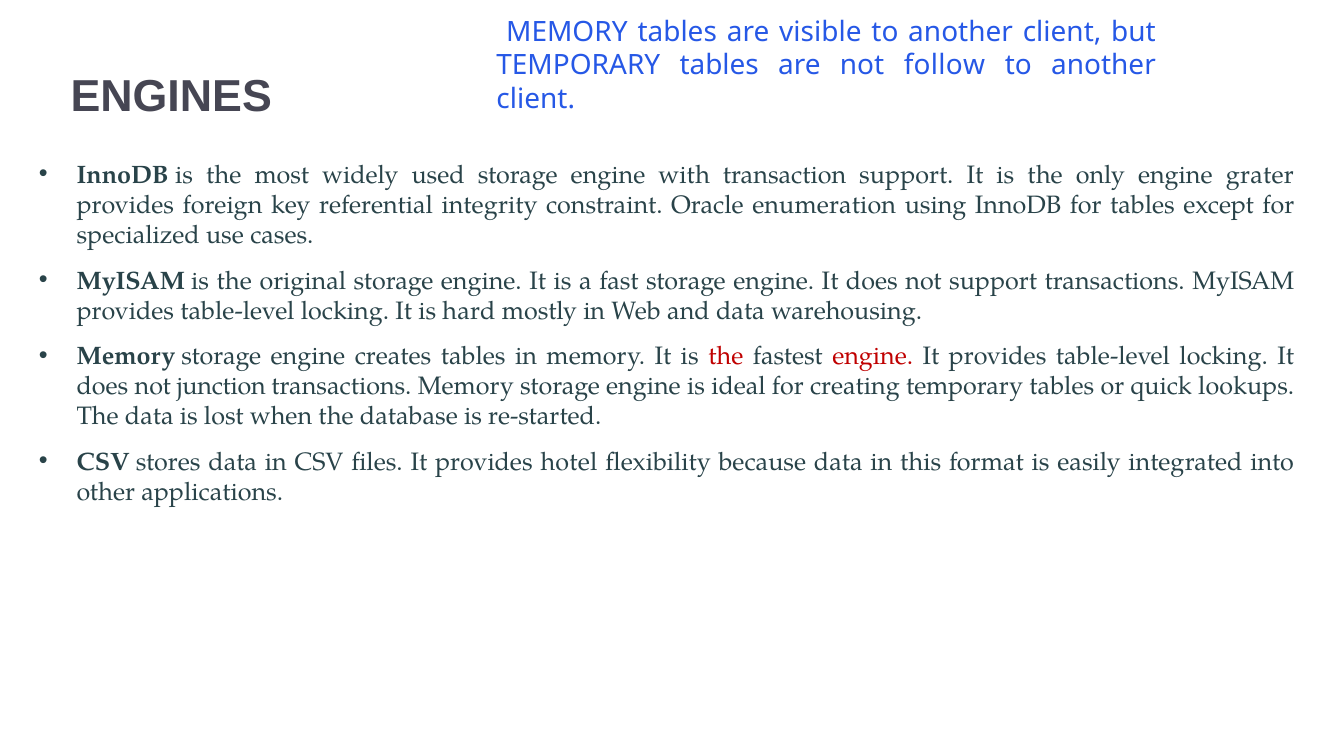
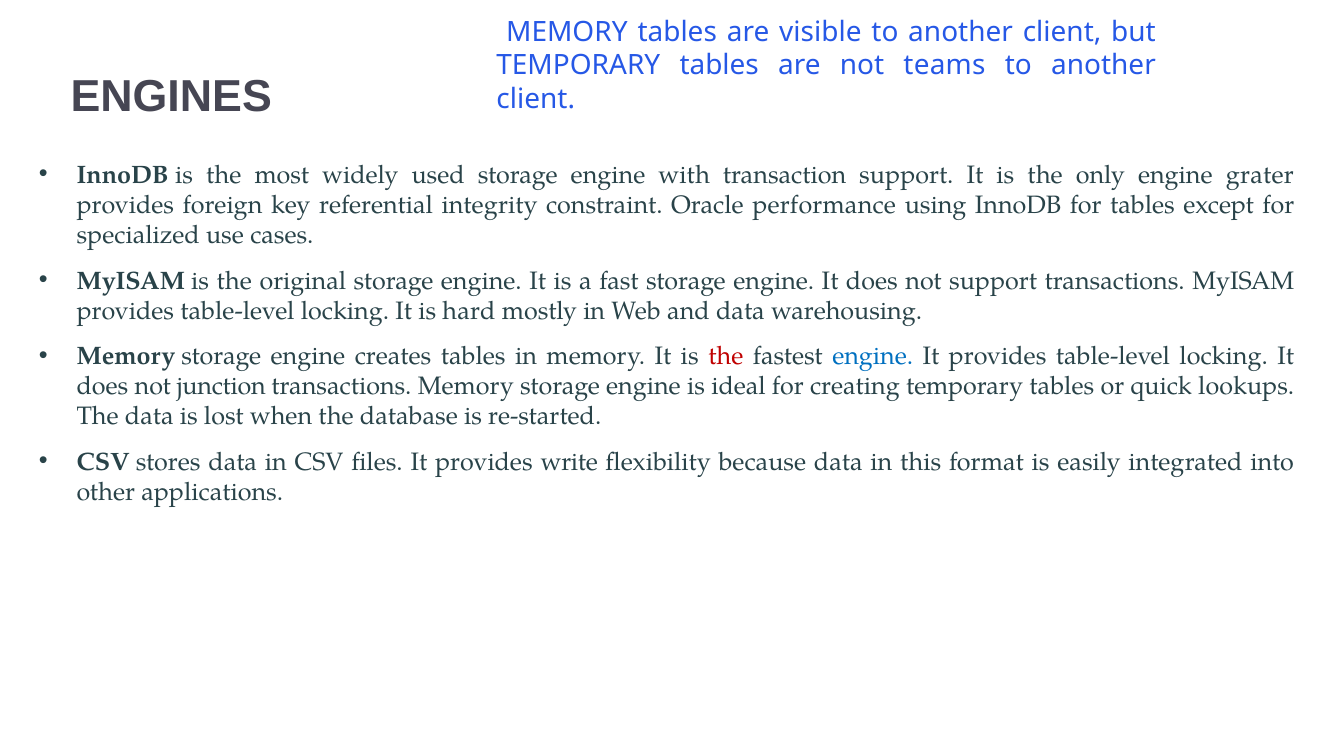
follow: follow -> teams (944, 66)
enumeration: enumeration -> performance (824, 205)
engine colour: red -> blue (873, 356)
hotel: hotel -> write (569, 462)
